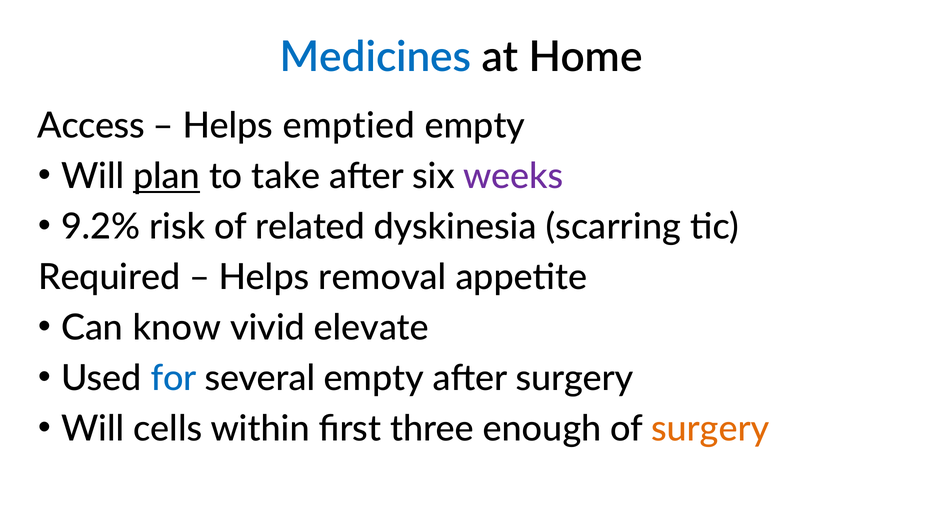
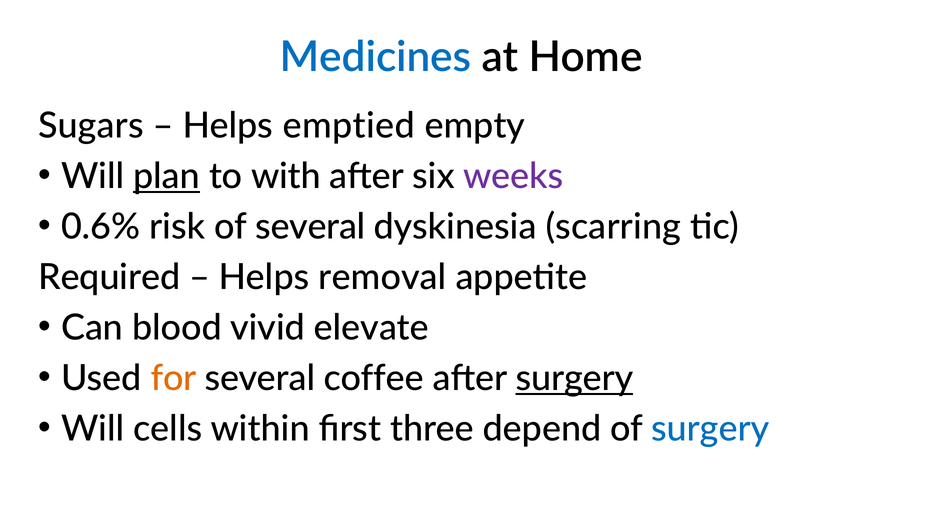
Access: Access -> Sugars (91, 126)
take: take -> with (286, 176)
9.2%: 9.2% -> 0.6% (101, 227)
of related: related -> several (310, 227)
know: know -> blood (177, 328)
for colour: blue -> orange (174, 378)
several empty: empty -> coffee (374, 378)
surgery underline: none -> present (574, 378)
enough: enough -> depend (542, 428)
surgery colour: orange -> blue (710, 428)
